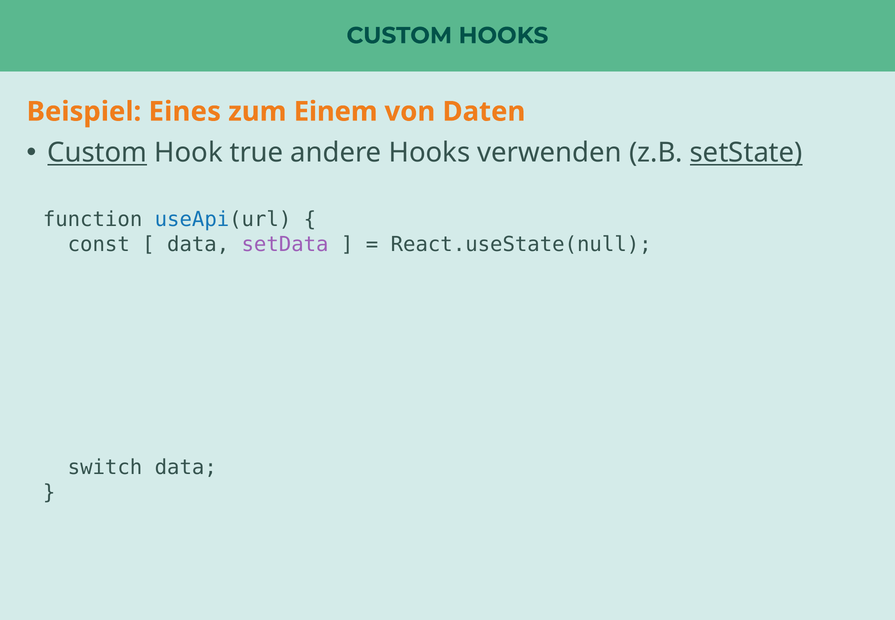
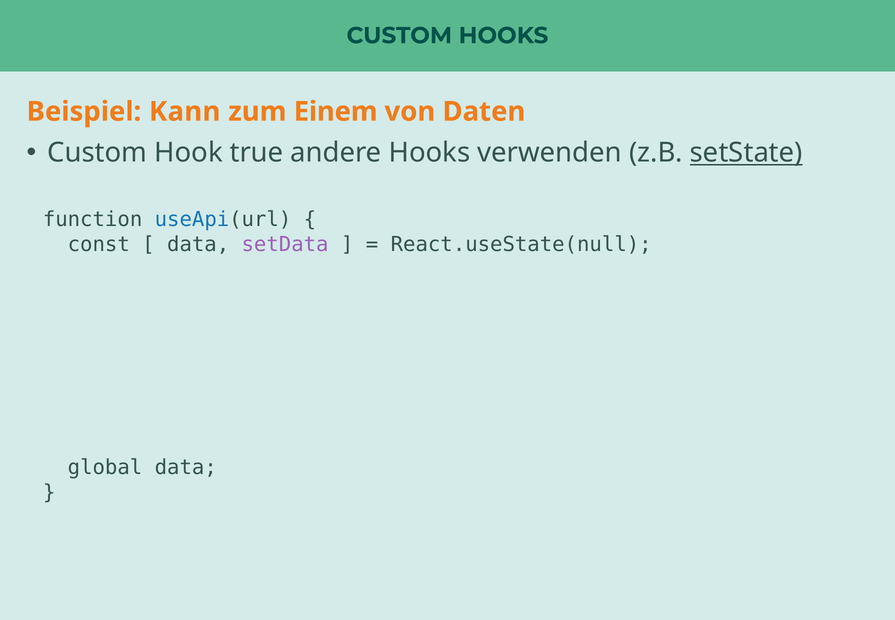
Eines: Eines -> Kann (185, 112)
Custom underline: present -> none (97, 153)
switch: switch -> global (105, 467)
